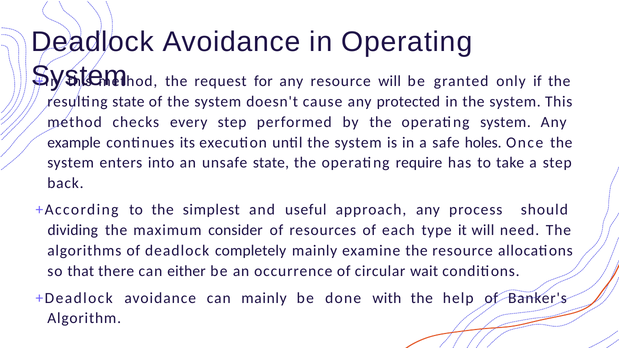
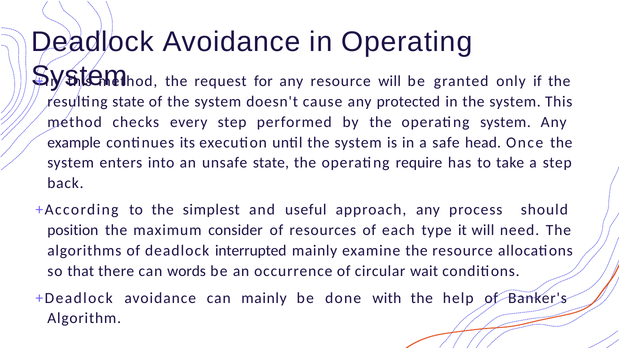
holes: holes -> head (483, 143)
dividing: dividing -> position (73, 230)
completely: completely -> interrupted (251, 251)
either: either -> words (187, 271)
